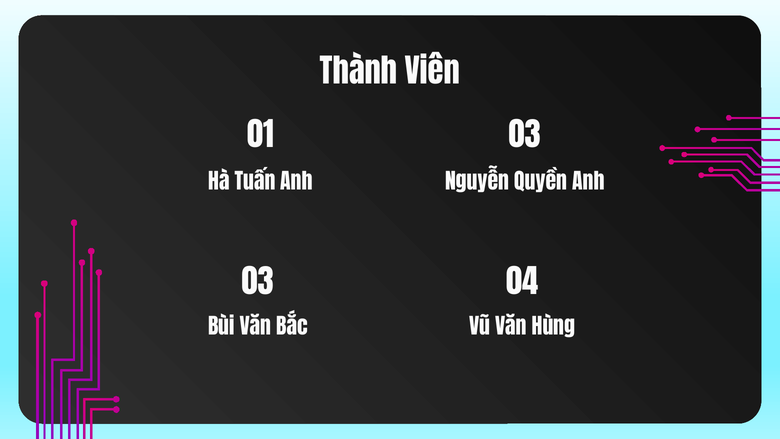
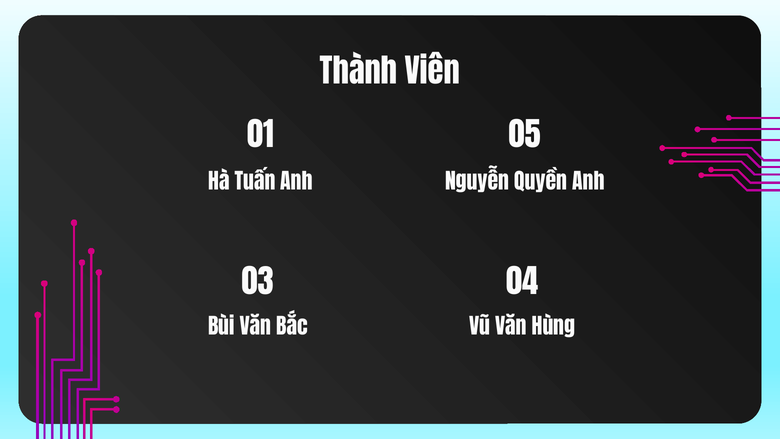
01 03: 03 -> 05 (525, 136)
